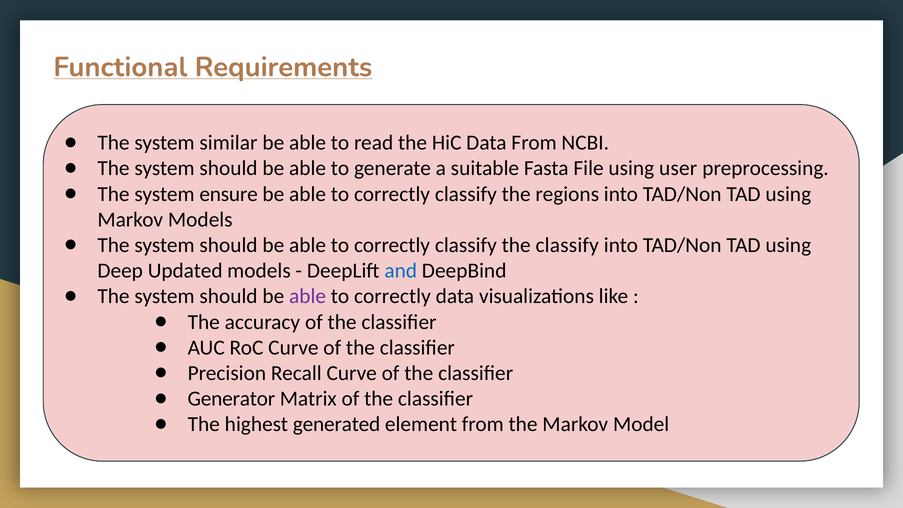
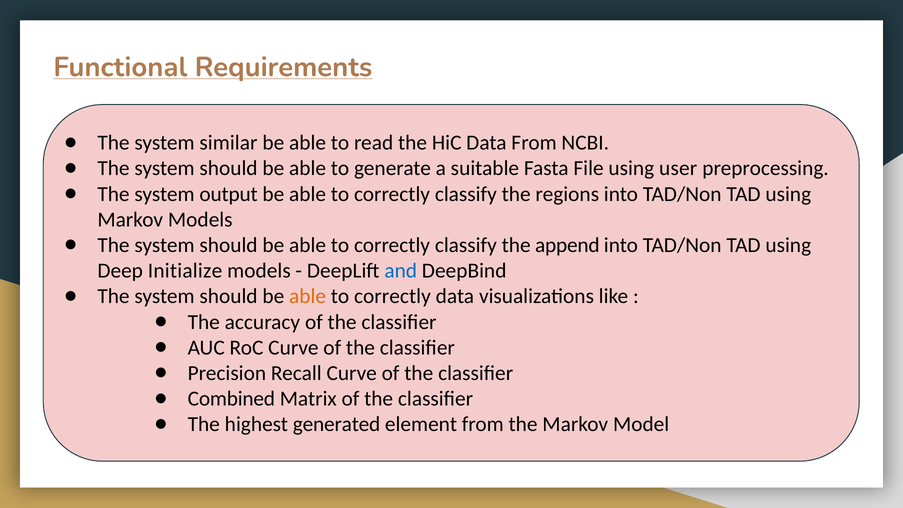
ensure: ensure -> output (229, 194)
the classify: classify -> append (567, 245)
Updated: Updated -> Initialize (185, 271)
able colour: purple -> orange (308, 296)
Generator: Generator -> Combined (231, 399)
